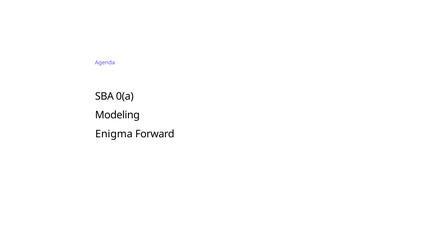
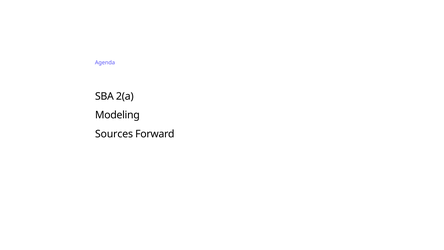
0(a: 0(a -> 2(a (125, 96)
Enigma: Enigma -> Sources (114, 134)
